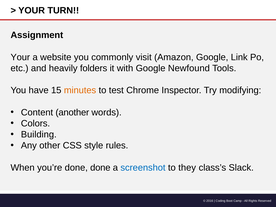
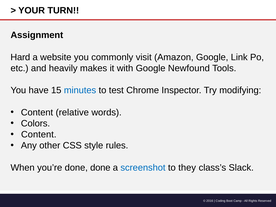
Your: Your -> Hard (20, 57)
folders: folders -> makes (94, 68)
minutes colour: orange -> blue (80, 90)
another: another -> relative (72, 112)
Building: Building -> Content (39, 134)
